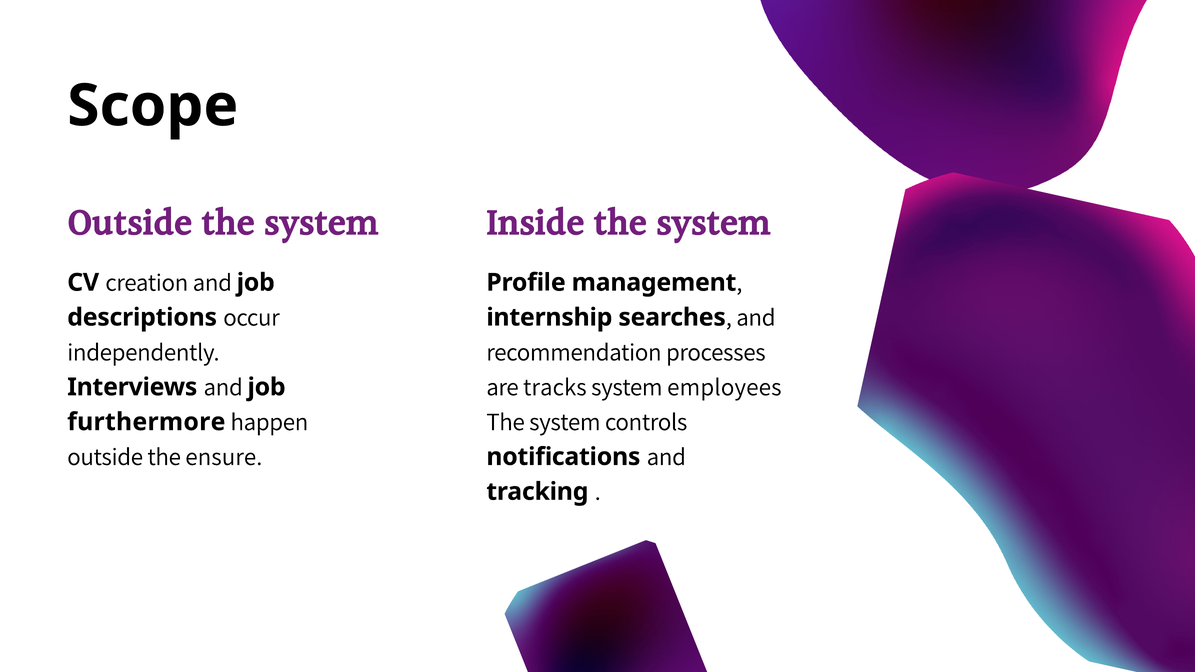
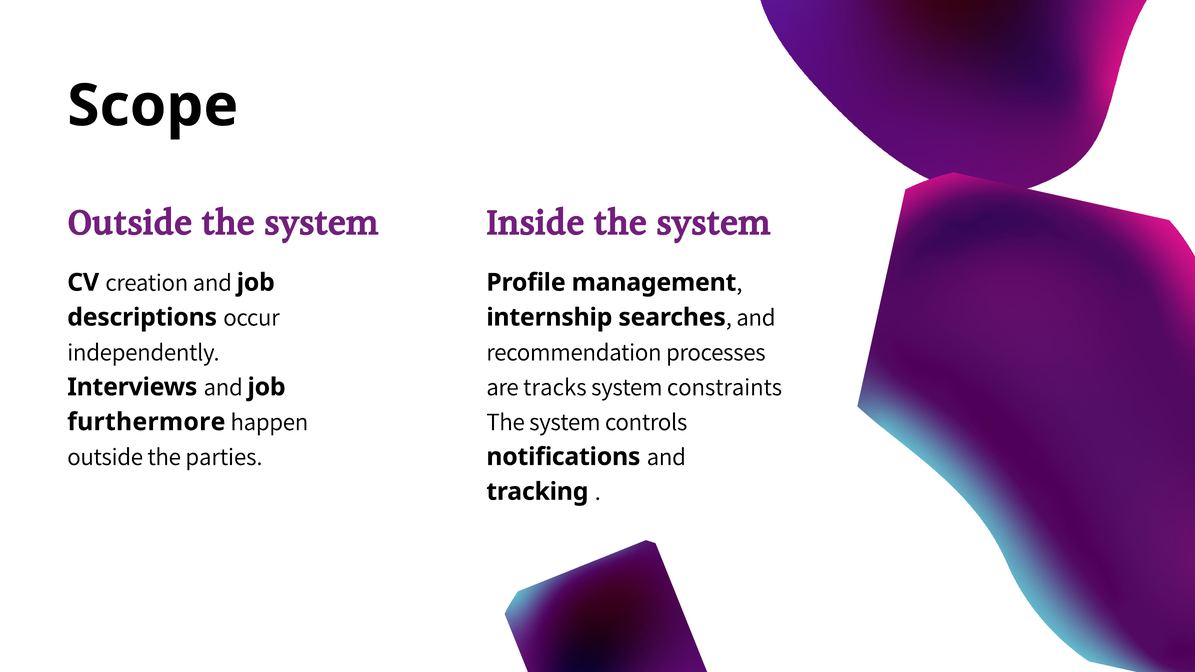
employees: employees -> constraints (725, 387)
ensure: ensure -> parties (224, 457)
